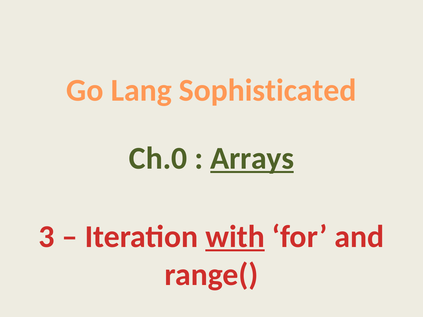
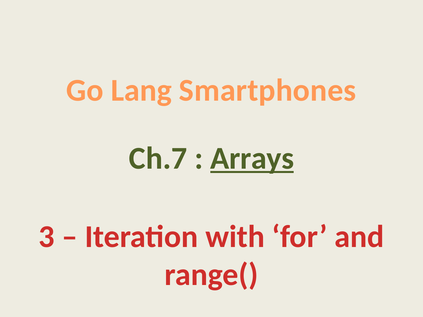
Sophisticated: Sophisticated -> Smartphones (268, 91)
Ch.0: Ch.0 -> Ch.7 (158, 159)
with underline: present -> none (235, 237)
